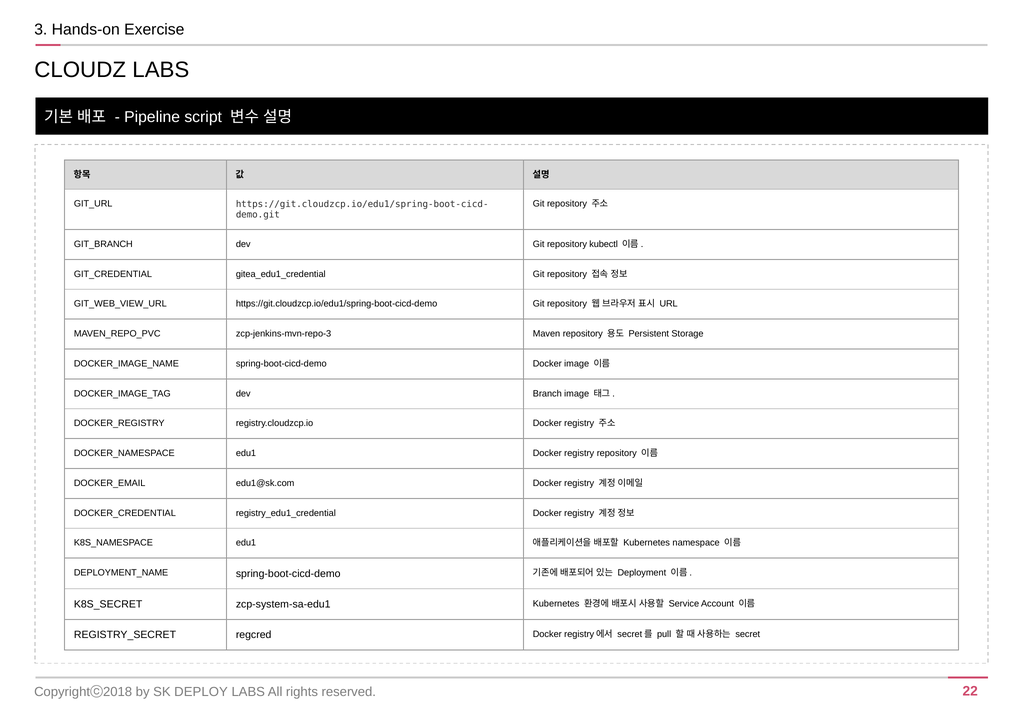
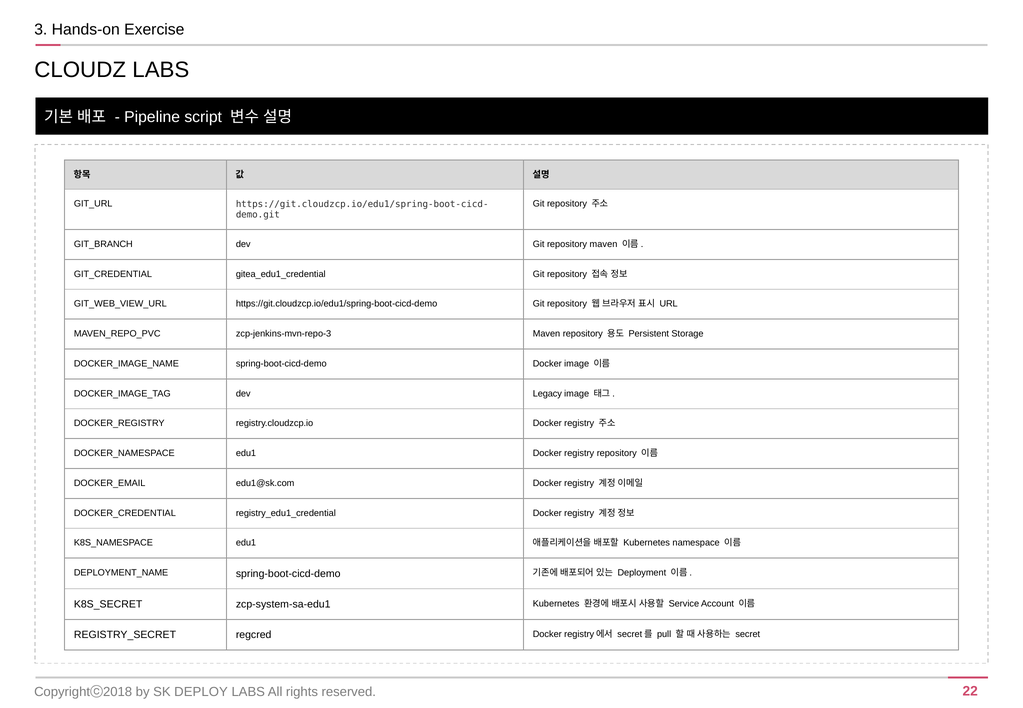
repository kubectl: kubectl -> maven (603, 244)
Branch: Branch -> Legacy (547, 394)
